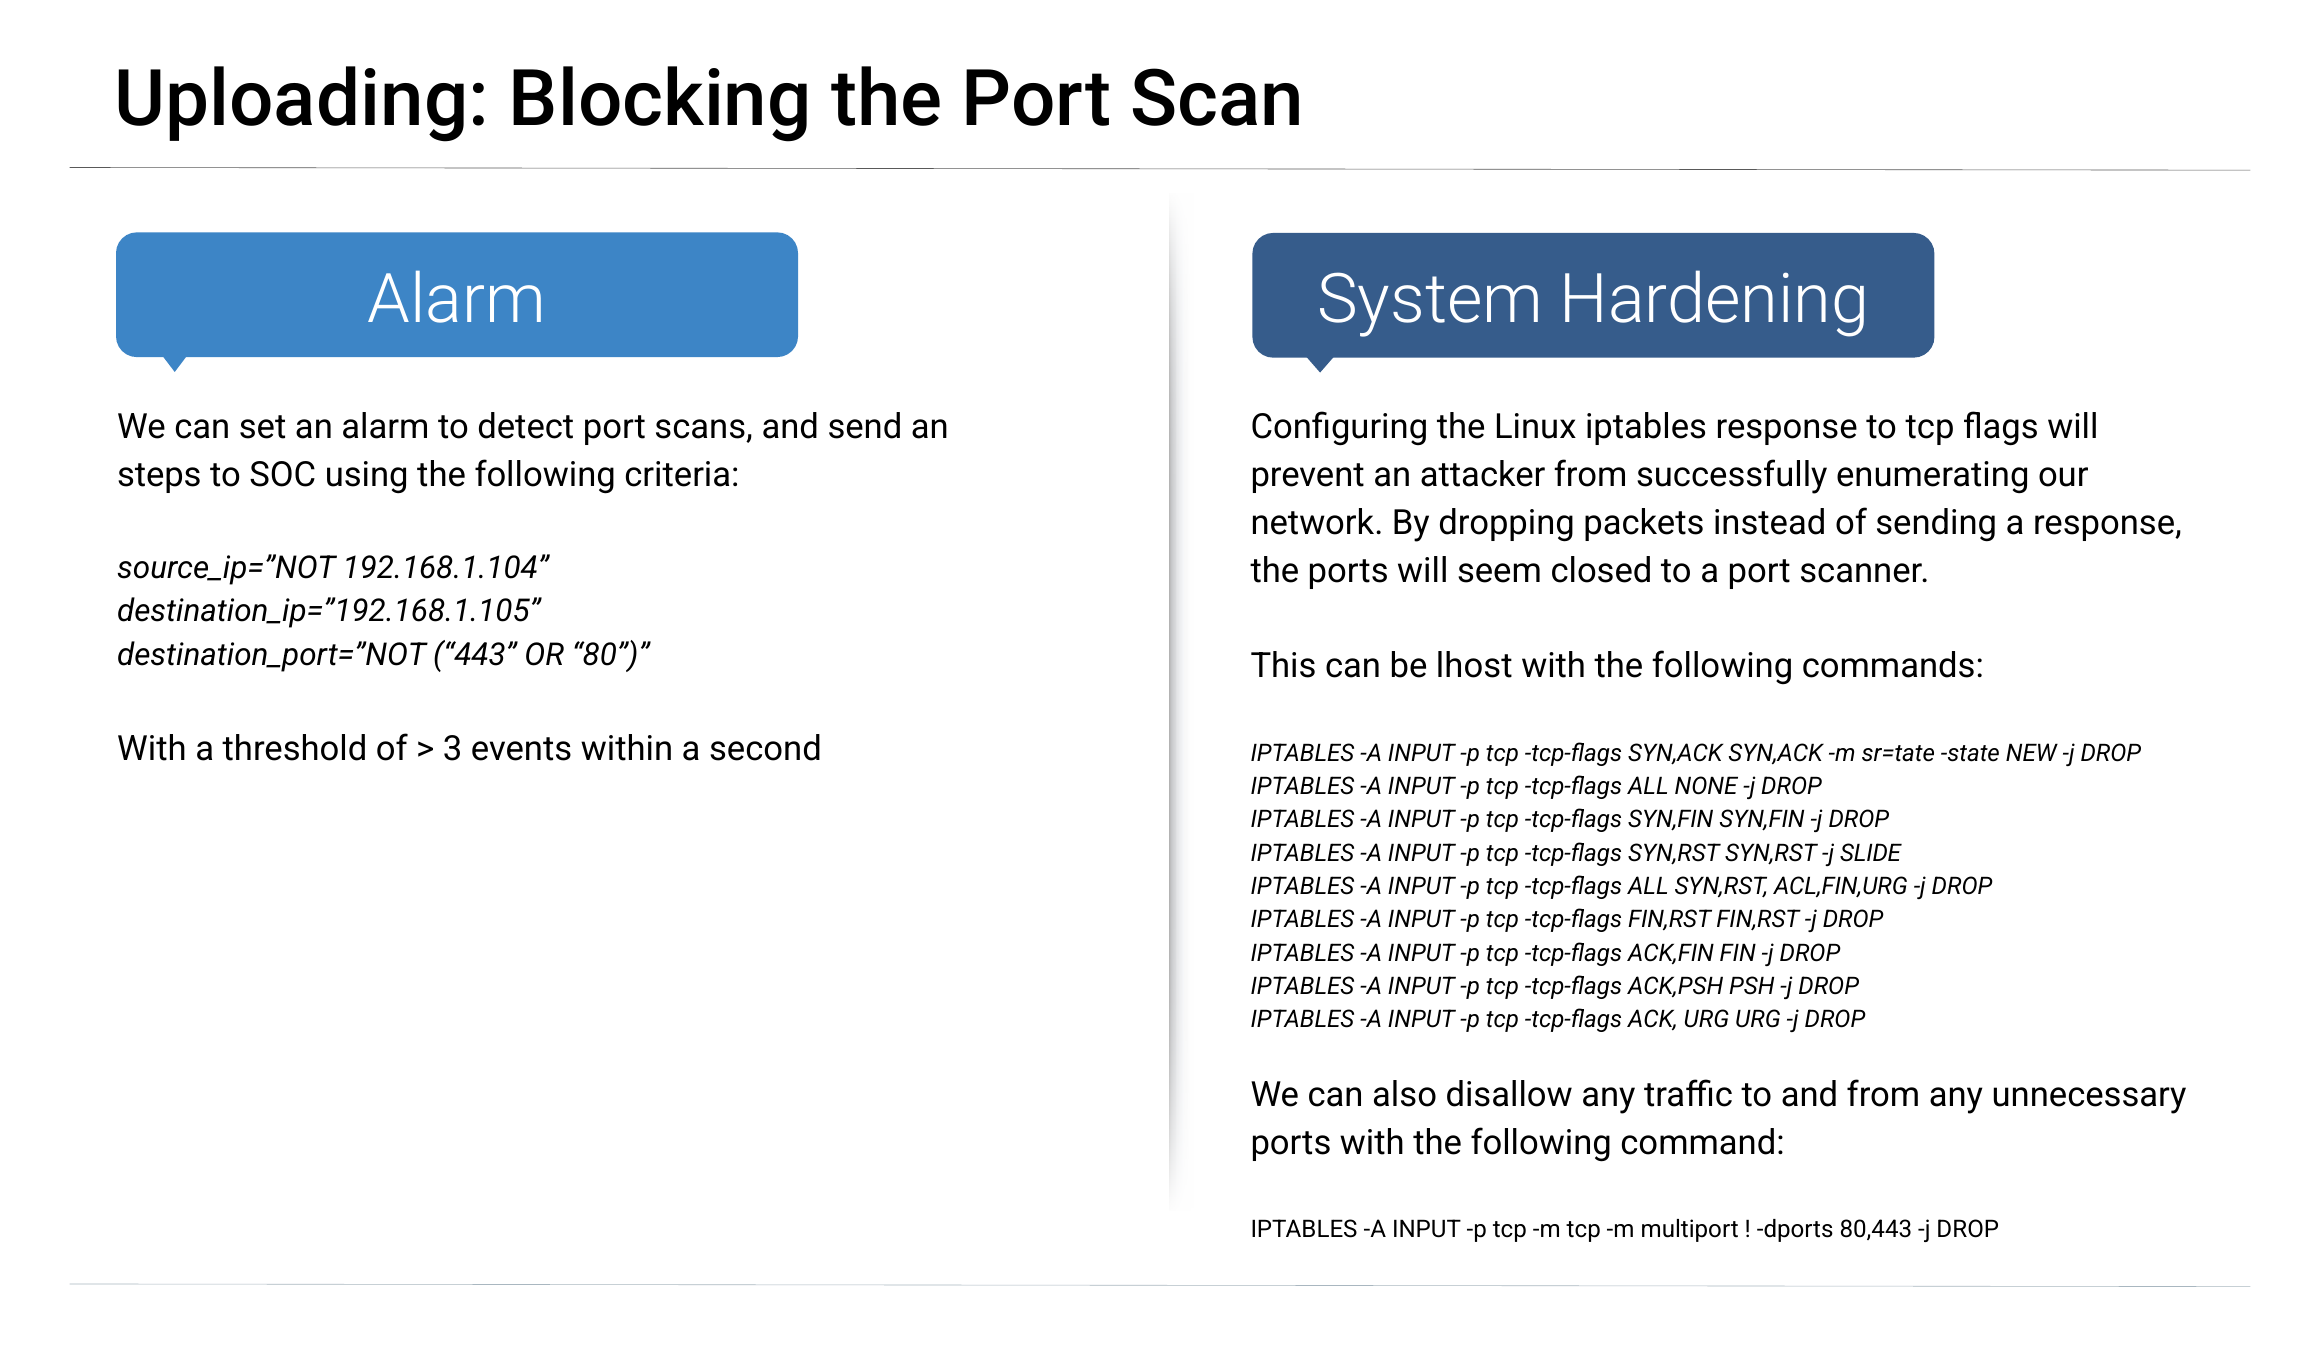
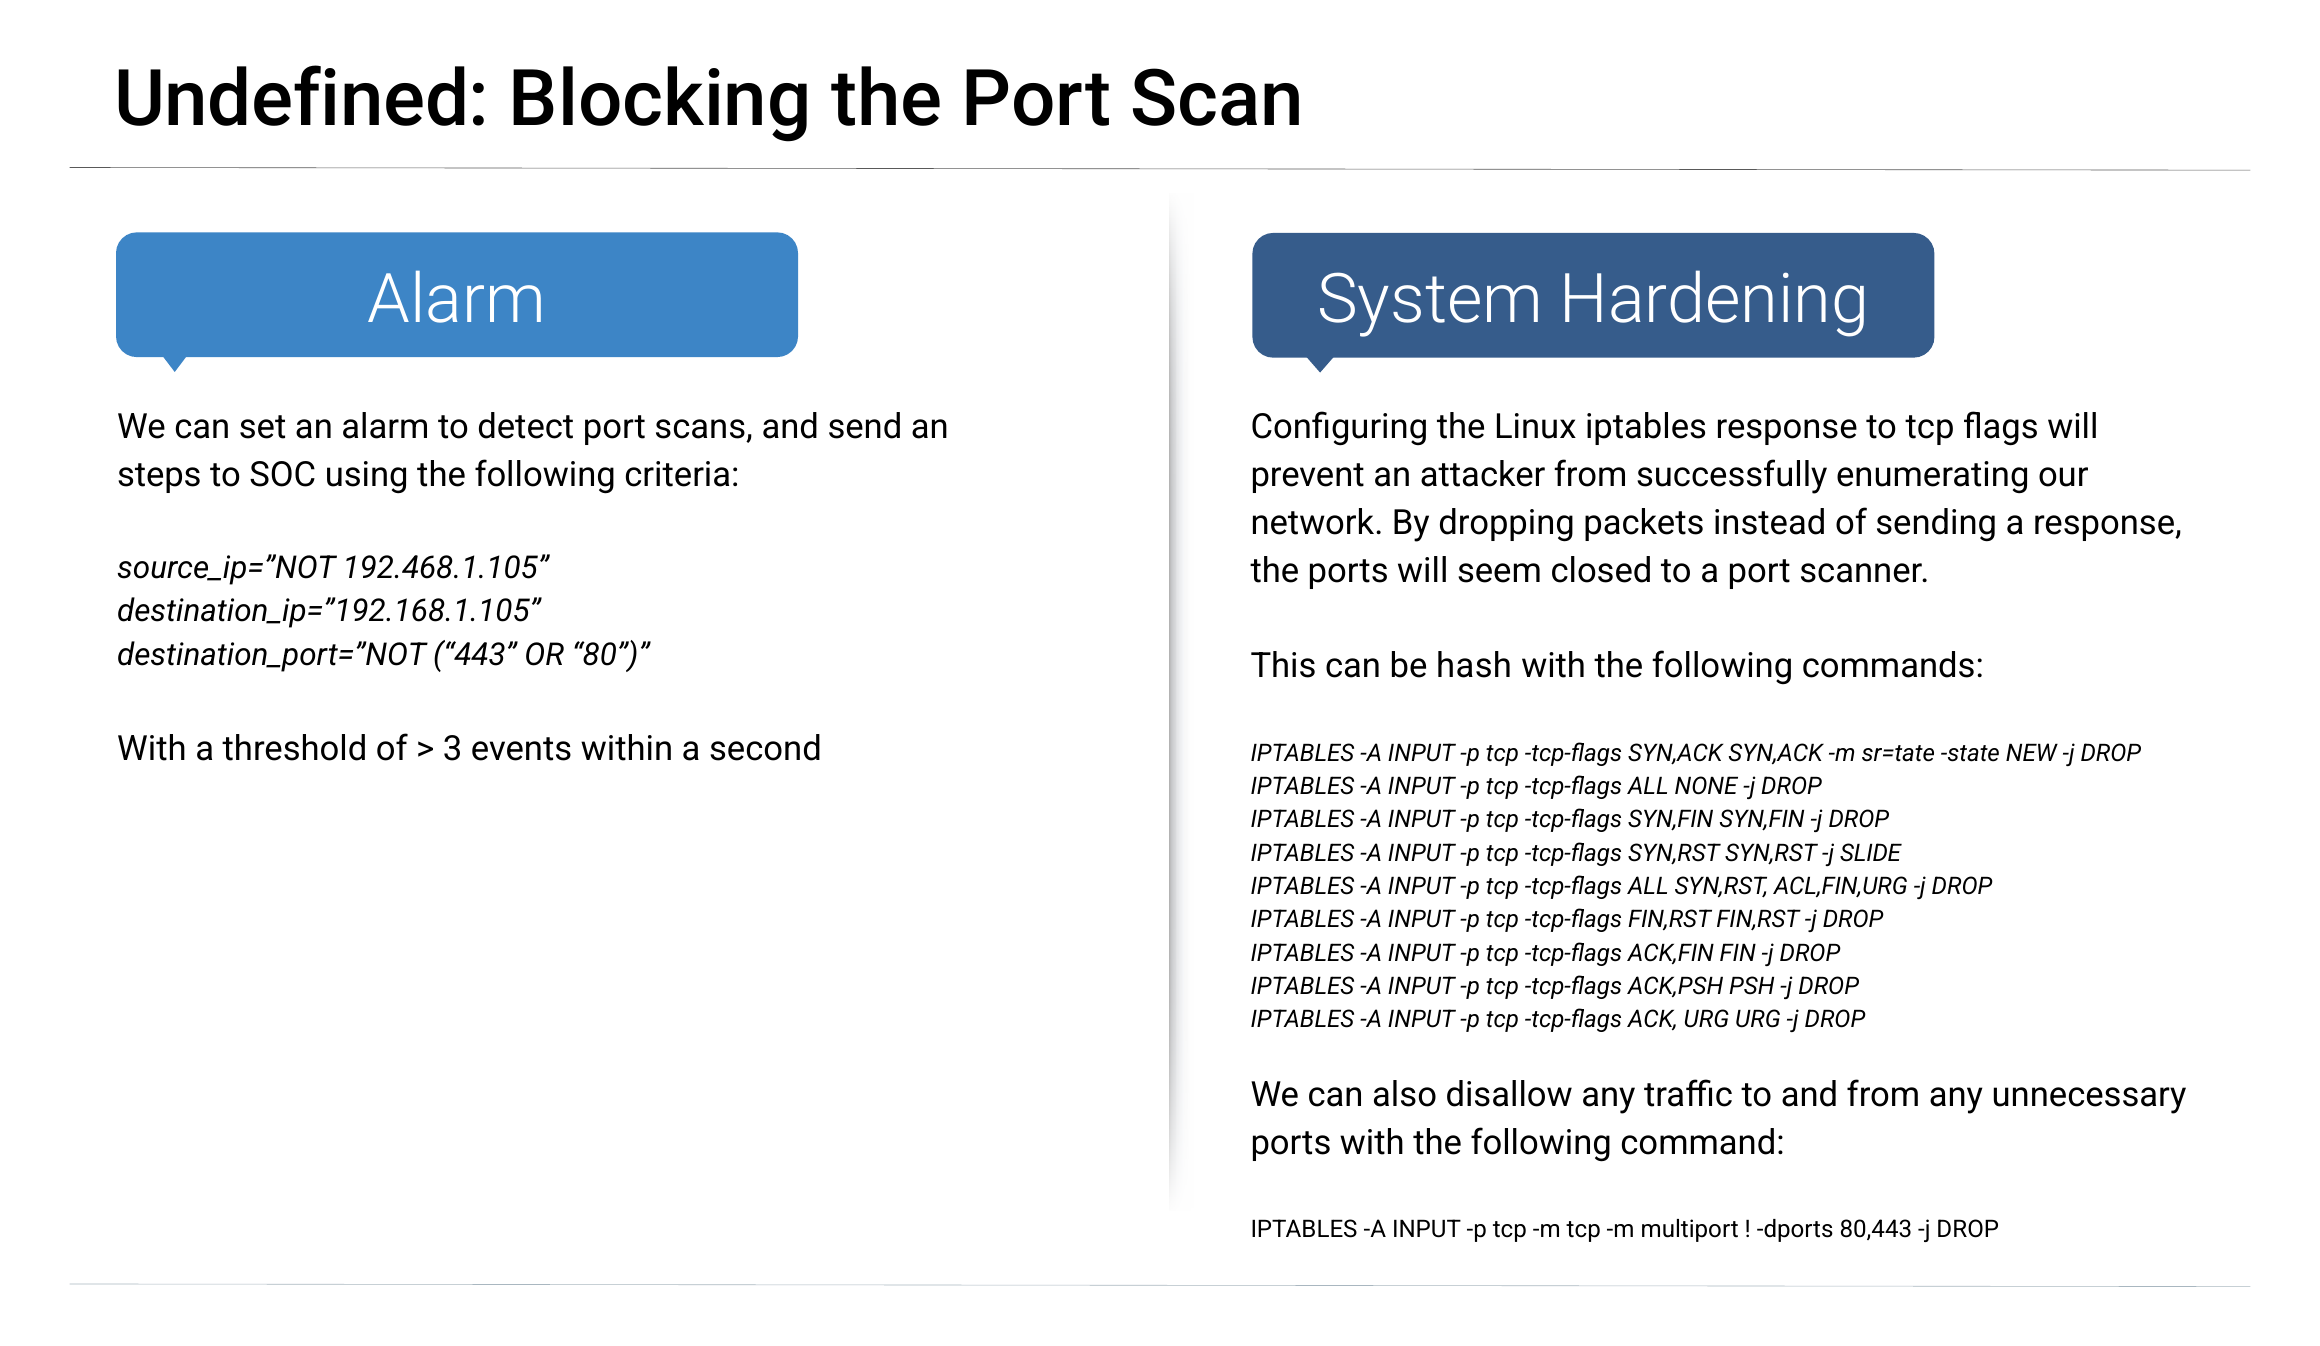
Uploading: Uploading -> Undefined (302, 99)
192.168.1.104: 192.168.1.104 -> 192.468.1.105 (446, 568)
lhost: lhost -> hash (1474, 666)
